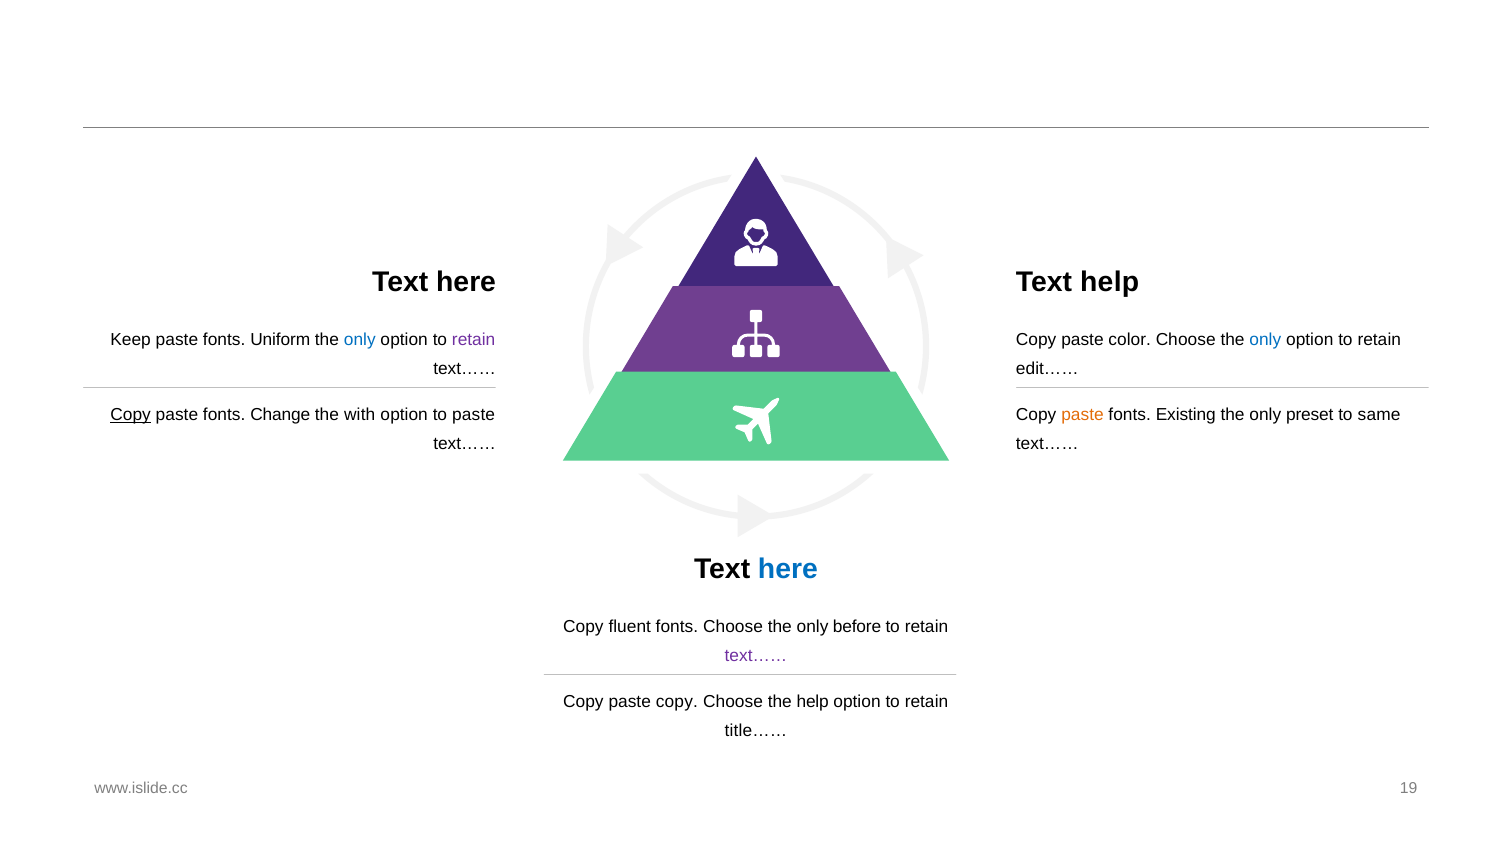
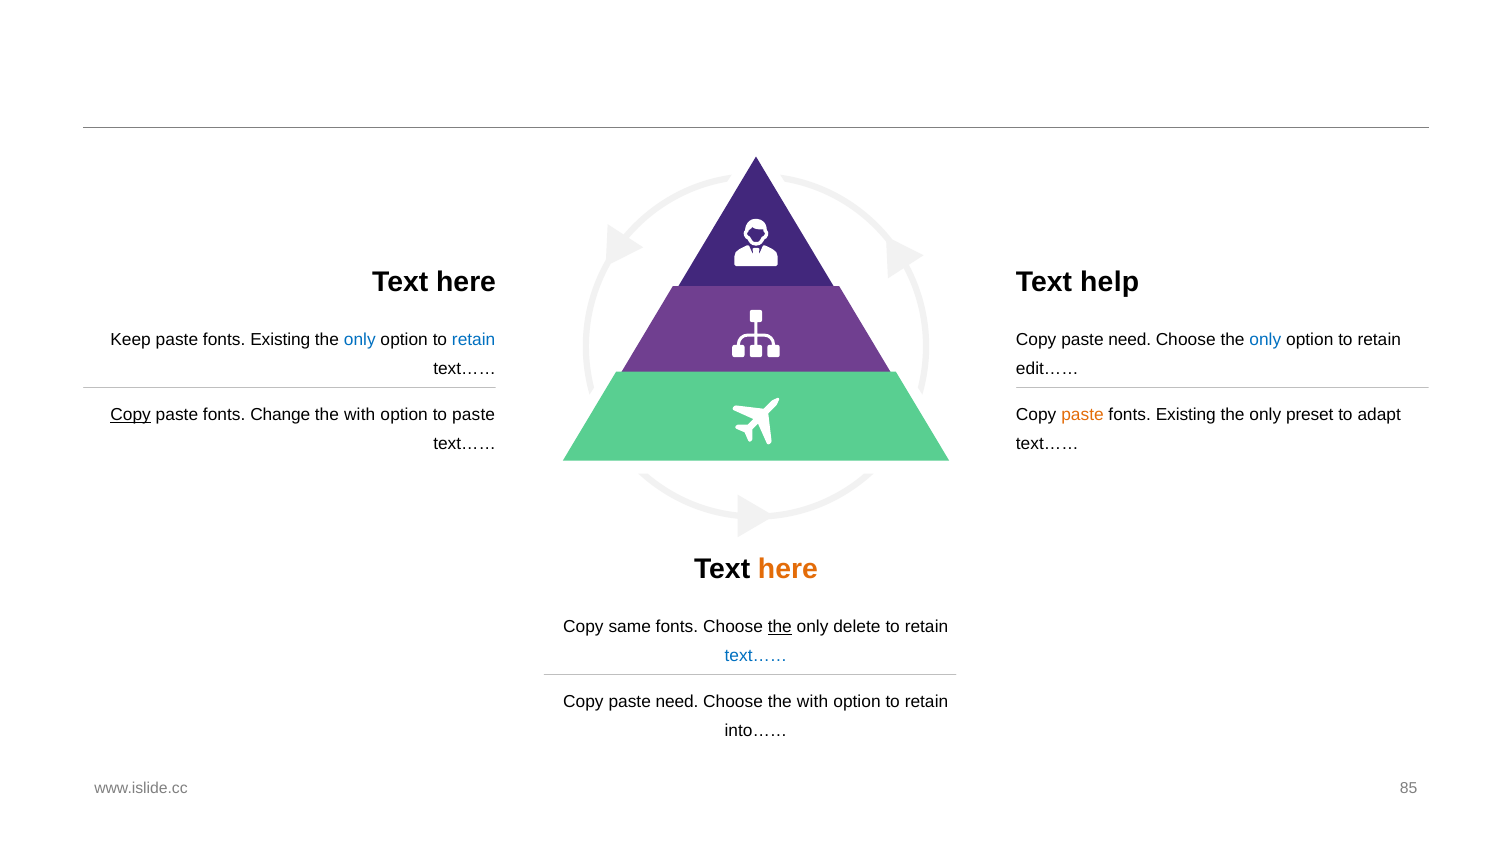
Uniform: Uniform -> Existing (280, 340)
retain colour: purple -> blue (474, 340)
color: color -> need (1130, 340)
same: same -> adapt (1379, 414)
here colour: blue -> orange (788, 569)
fluent: fluent -> same (630, 627)
the underline: none -> present (780, 627)
before: before -> delete (857, 627)
text…… colour: purple -> blue (756, 656)
copy: copy -> need (677, 701)
Choose the help: help -> with (813, 701)
title……: title…… -> into…… (756, 730)
19: 19 -> 85 (1409, 788)
